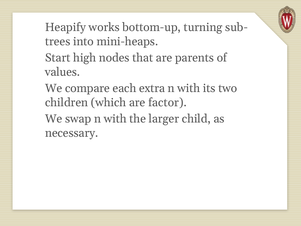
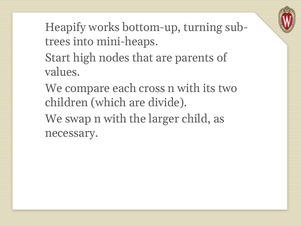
extra: extra -> cross (152, 88)
factor: factor -> divide (168, 102)
